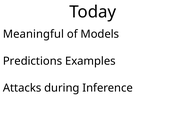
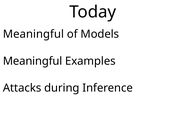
Predictions: Predictions -> Meaningful (33, 61)
